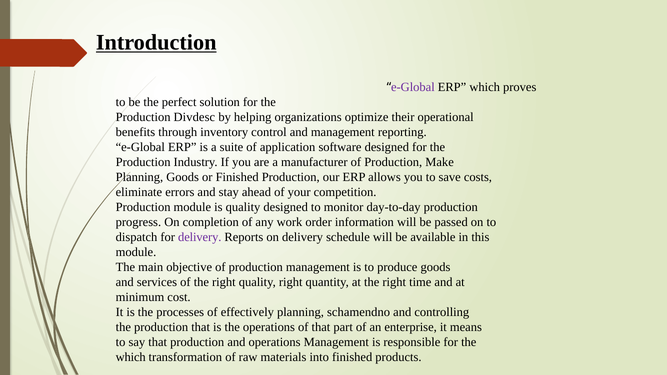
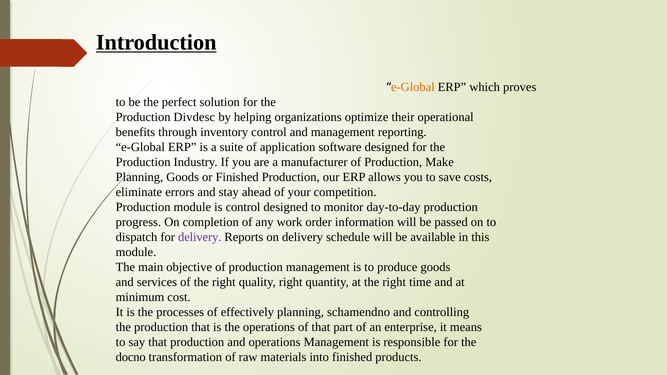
e-Global colour: purple -> orange (413, 87)
is quality: quality -> control (243, 207)
which: which -> docno (131, 357)
